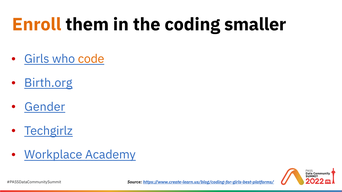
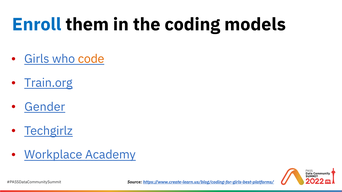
Enroll colour: orange -> blue (37, 24)
smaller: smaller -> models (255, 24)
Birth.org: Birth.org -> Train.org (48, 83)
